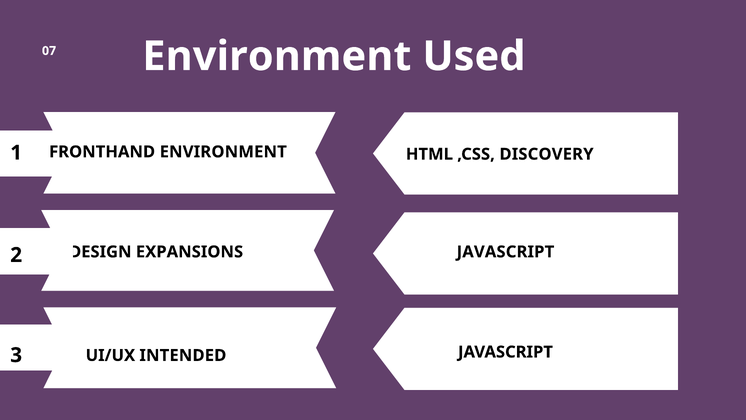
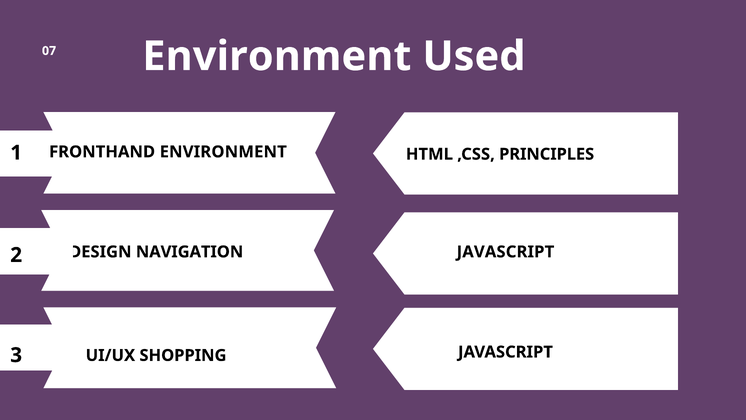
DISCOVERY: DISCOVERY -> PRINCIPLES (547, 154)
EXPANSIONS: EXPANSIONS -> NAVIGATION (190, 252)
INTENDED: INTENDED -> SHOPPING (183, 355)
